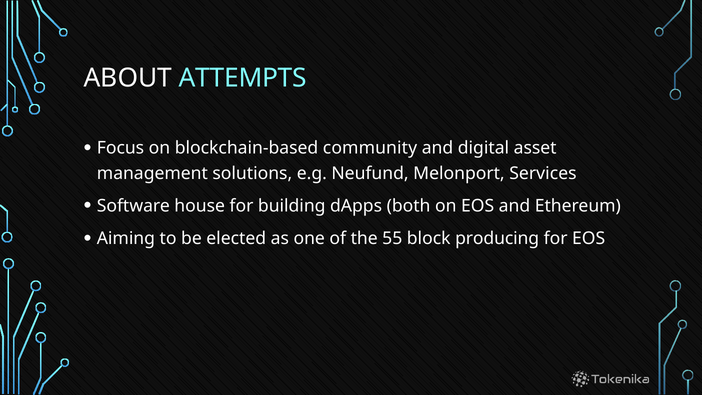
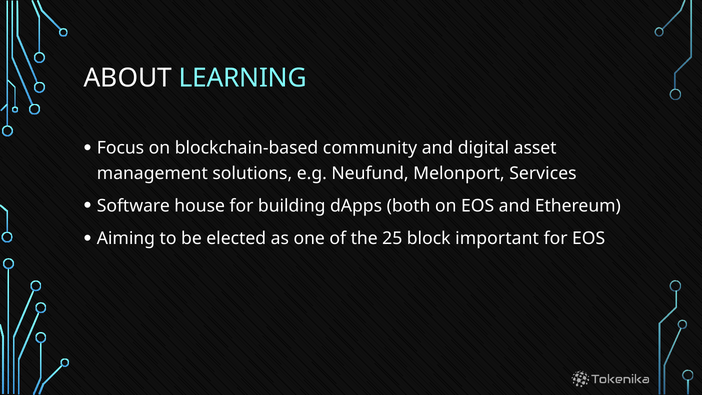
ATTEMPTS: ATTEMPTS -> LEARNING (243, 78)
55: 55 -> 25 (392, 239)
producing: producing -> important (497, 239)
